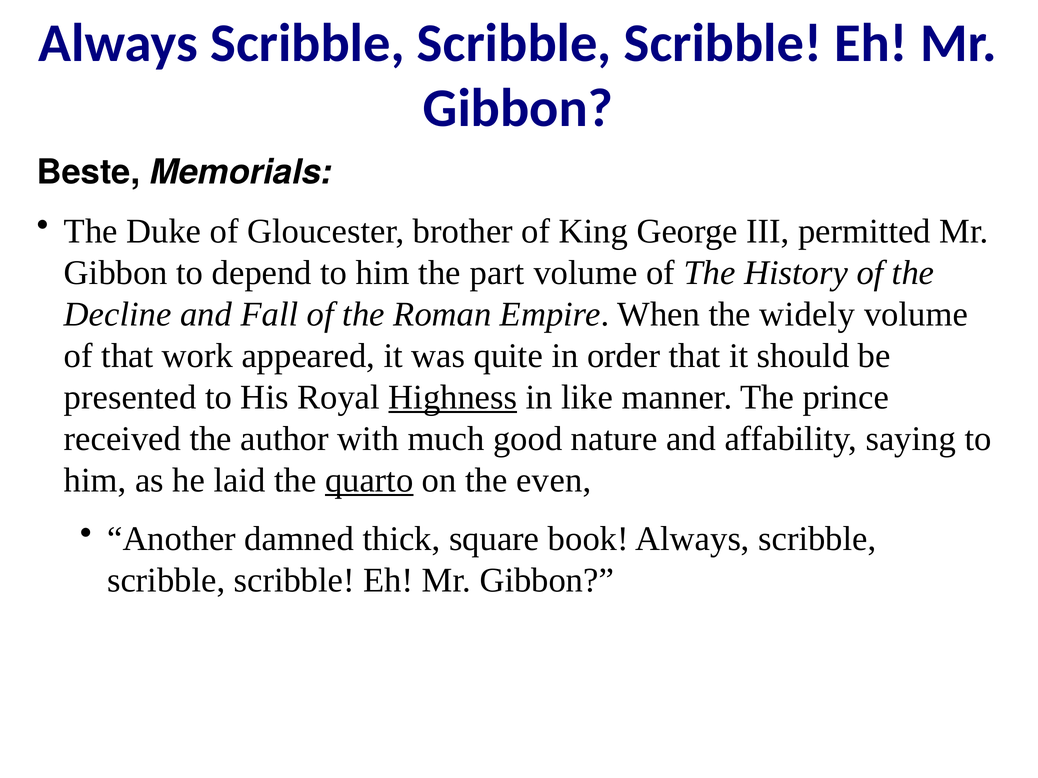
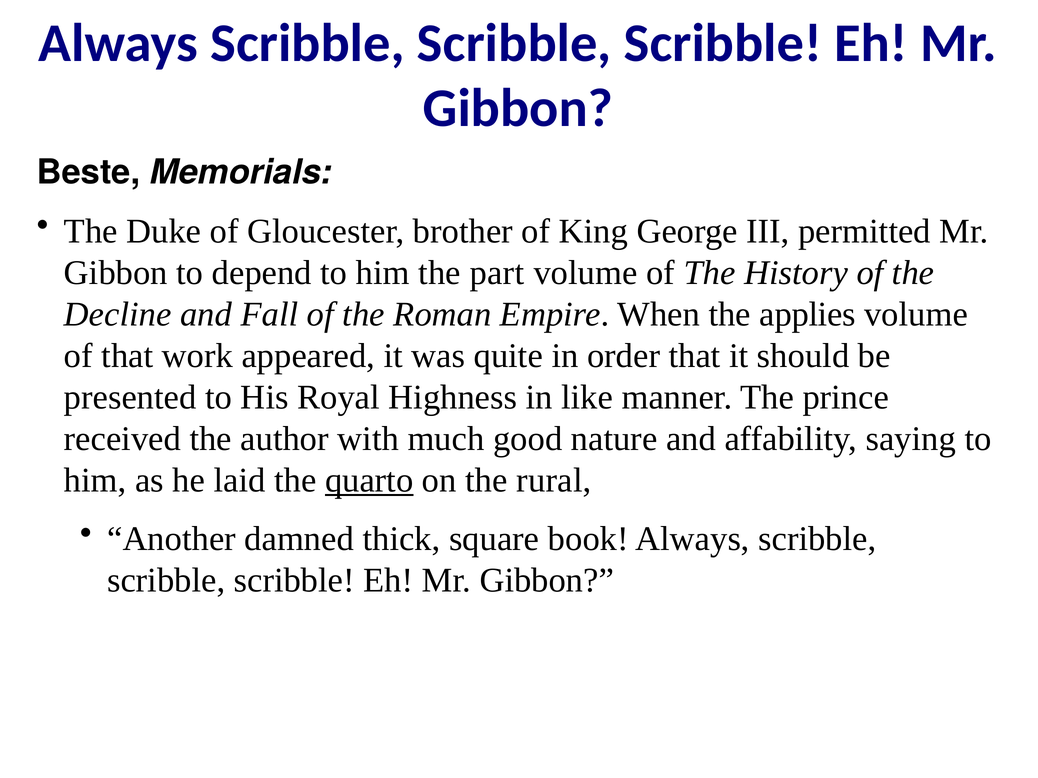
widely: widely -> applies (808, 314)
Highness underline: present -> none (453, 397)
even: even -> rural (554, 480)
